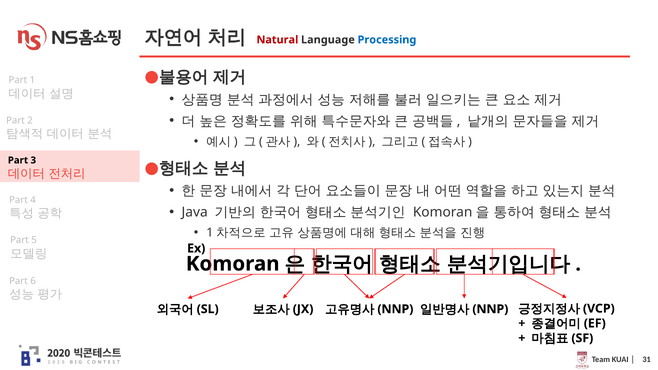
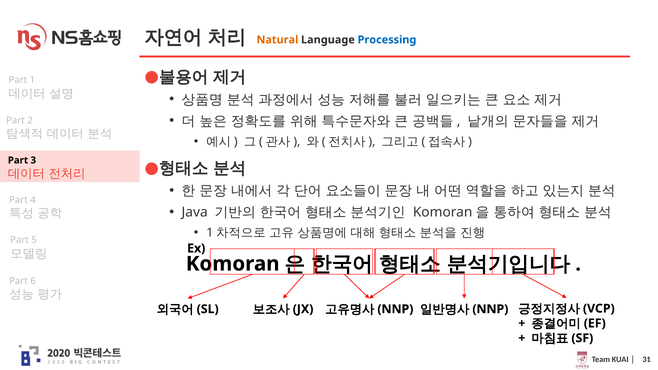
Natural colour: red -> orange (277, 40)
